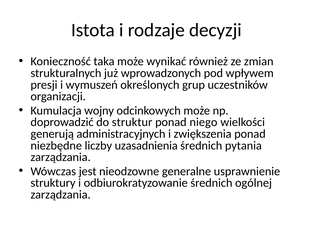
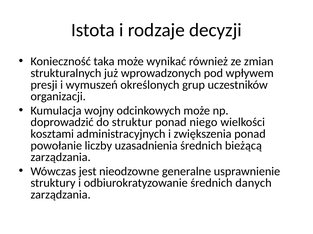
generują: generują -> kosztami (52, 134)
niezbędne: niezbędne -> powołanie (56, 146)
pytania: pytania -> bieżącą (243, 146)
ogólnej: ogólnej -> danych (253, 183)
